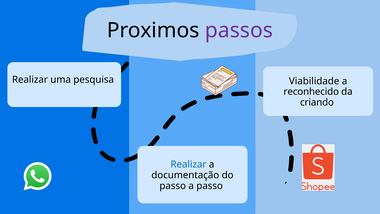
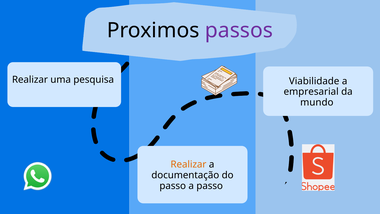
reconhecido: reconhecido -> empresarial (311, 92)
criando: criando -> mundo (317, 102)
Realizar colour: blue -> orange (188, 164)
